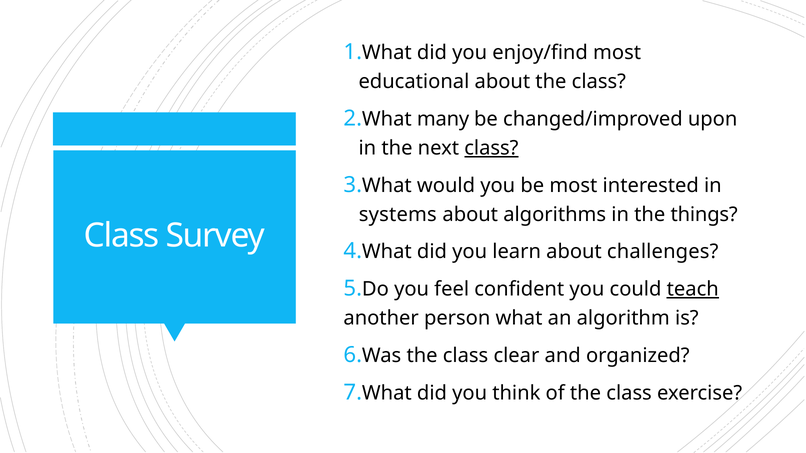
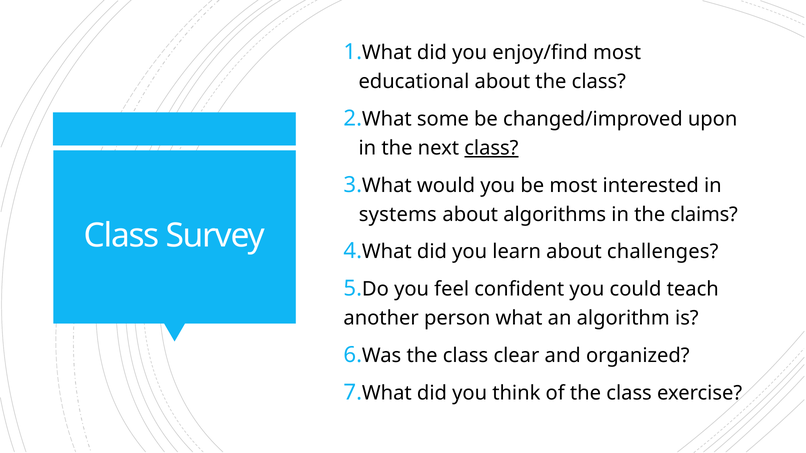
many: many -> some (443, 119)
things: things -> claims (704, 215)
teach underline: present -> none (693, 289)
